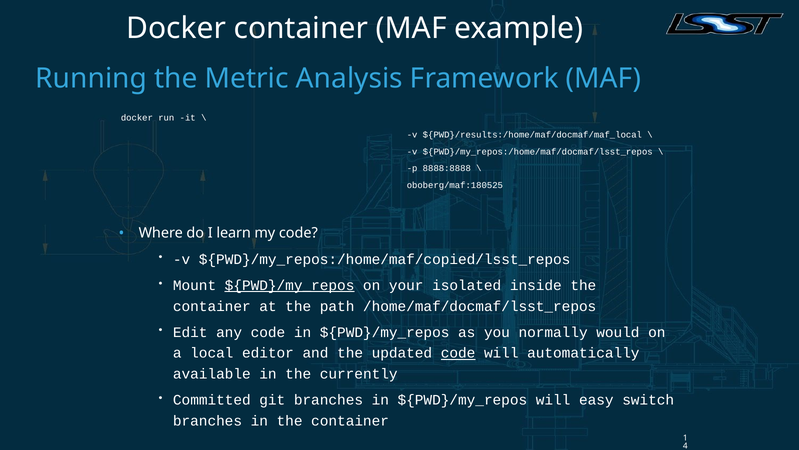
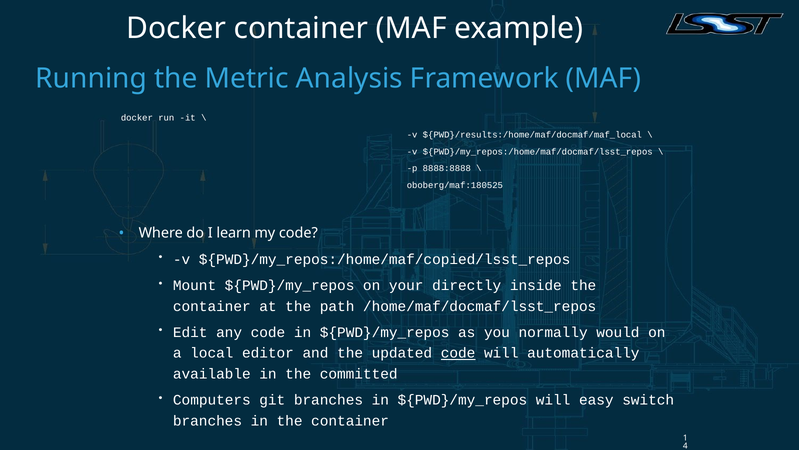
${PWD}/my_repos underline: present -> none (290, 285)
isolated: isolated -> directly (467, 285)
currently: currently -> committed (359, 374)
Committed: Committed -> Computers (212, 400)
